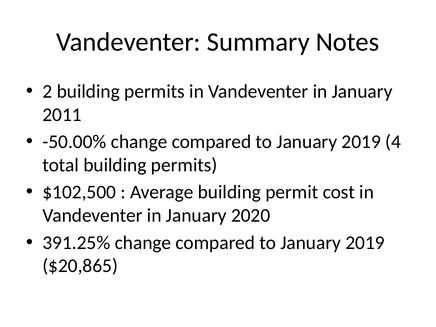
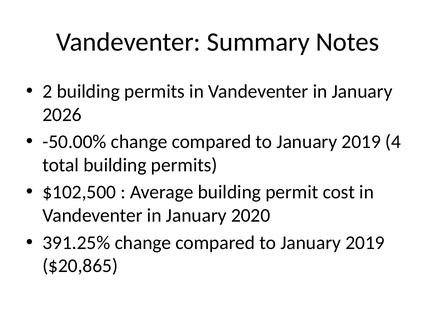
2011: 2011 -> 2026 (62, 115)
